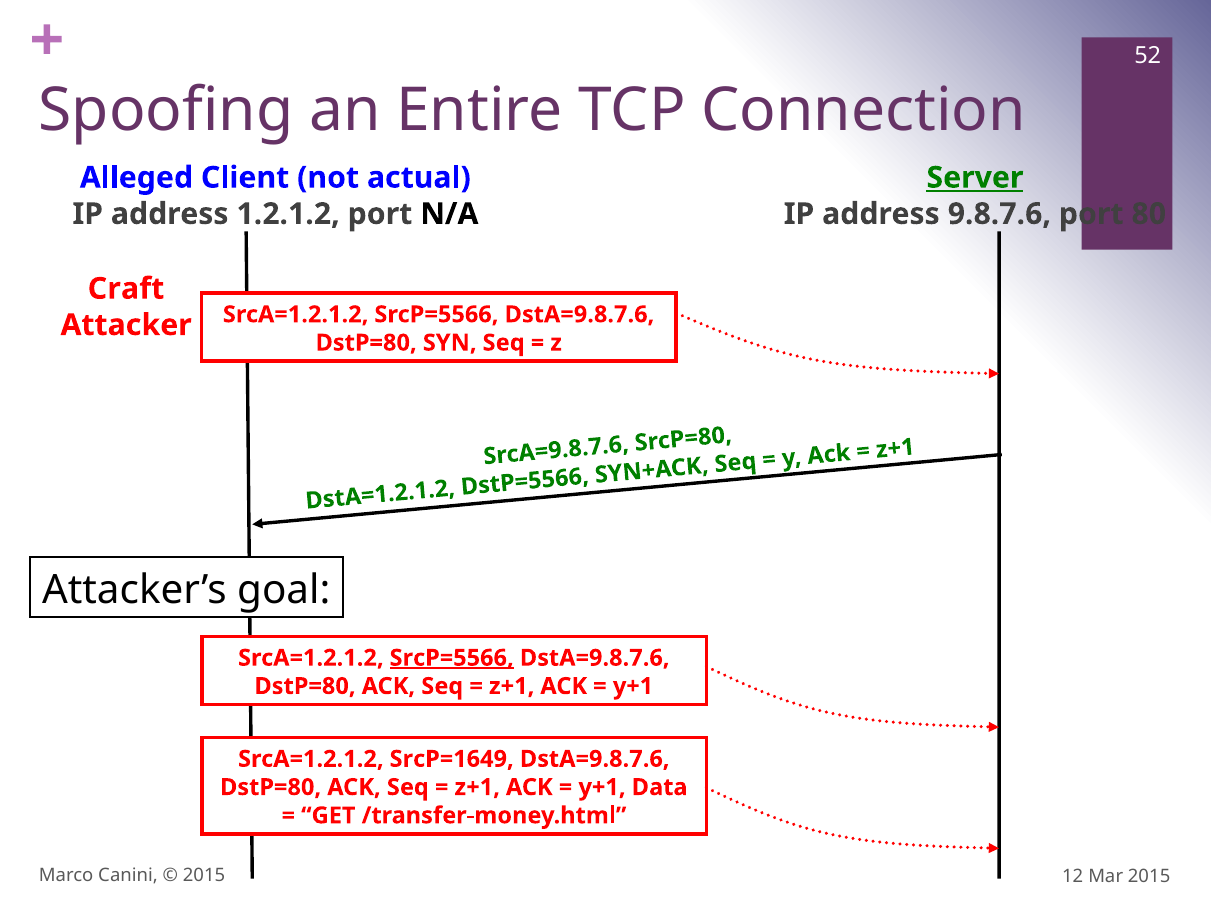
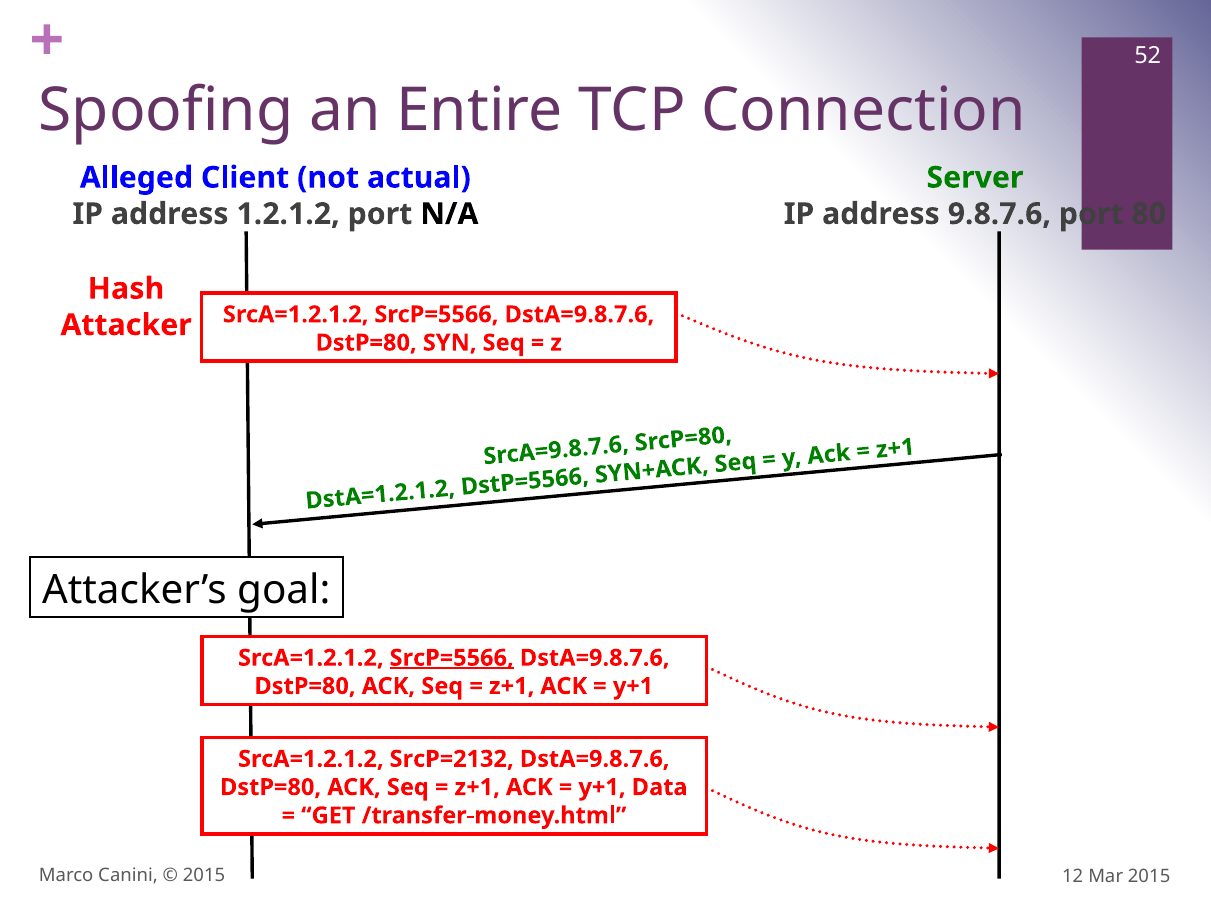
Server underline: present -> none (975, 177)
Craft: Craft -> Hash (126, 288)
SrcP=1649: SrcP=1649 -> SrcP=2132 (452, 758)
